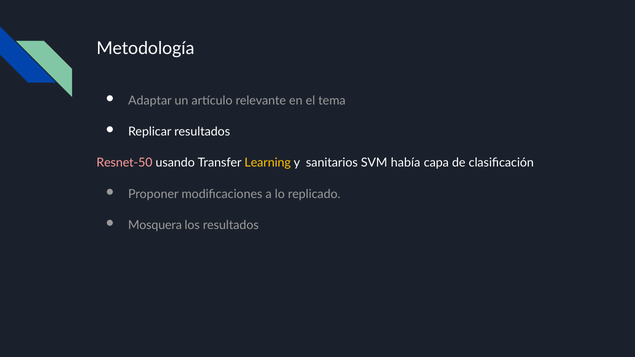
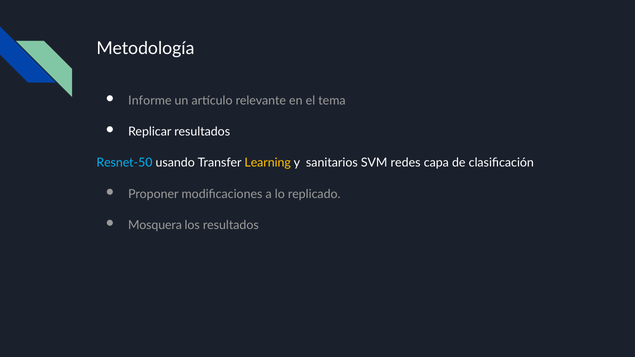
Adaptar: Adaptar -> Informe (150, 101)
Resnet-50 colour: pink -> light blue (124, 163)
había: había -> redes (406, 163)
